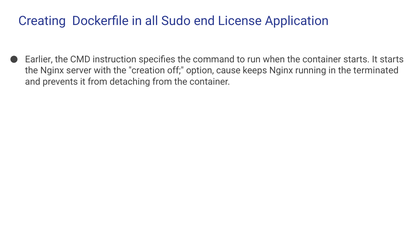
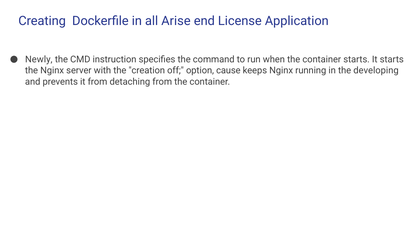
Sudo: Sudo -> Arise (176, 21)
Earlier: Earlier -> Newly (39, 59)
terminated: terminated -> developing (376, 70)
